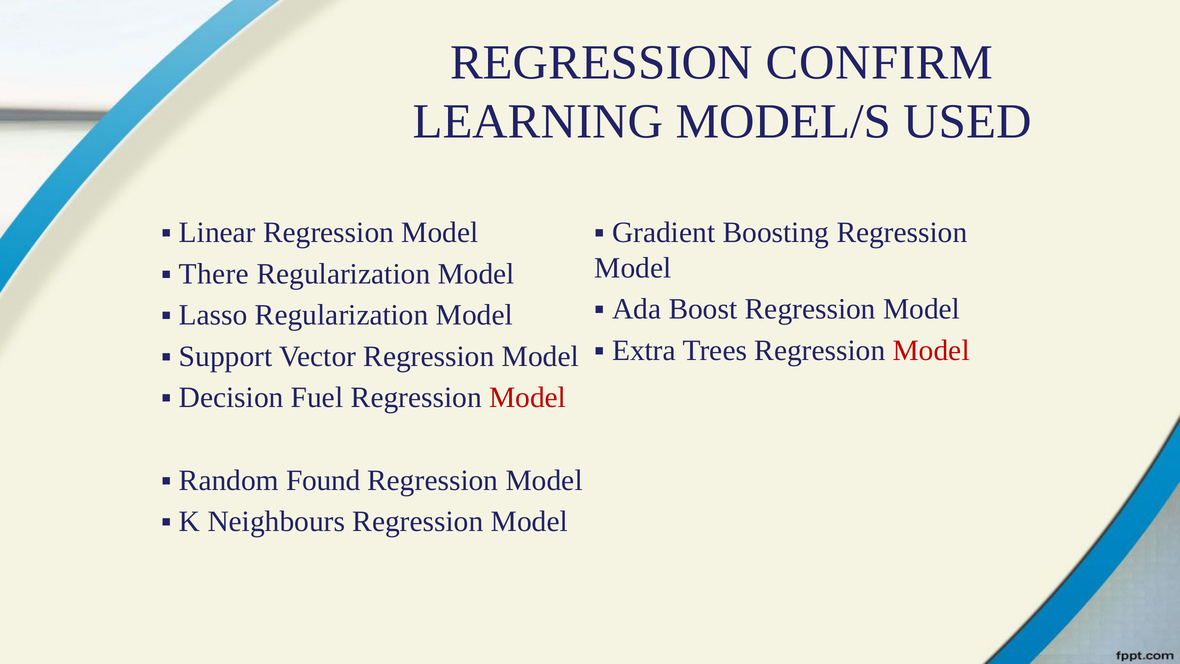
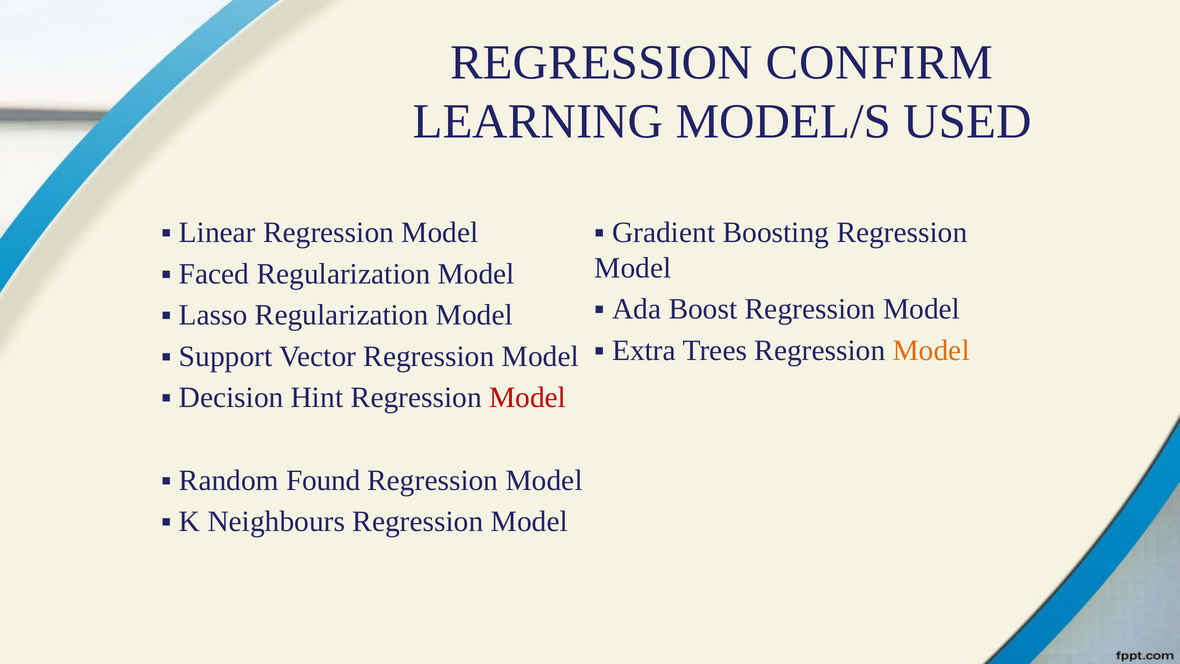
There: There -> Faced (214, 274)
Model colour: red -> orange (931, 350)
Fuel: Fuel -> Hint (317, 398)
